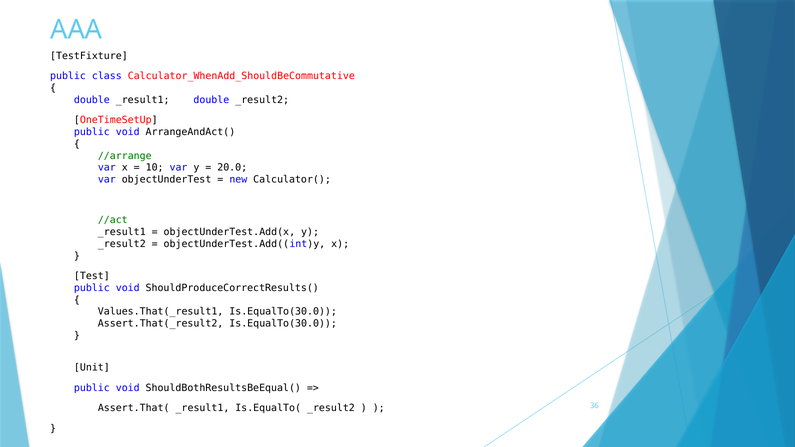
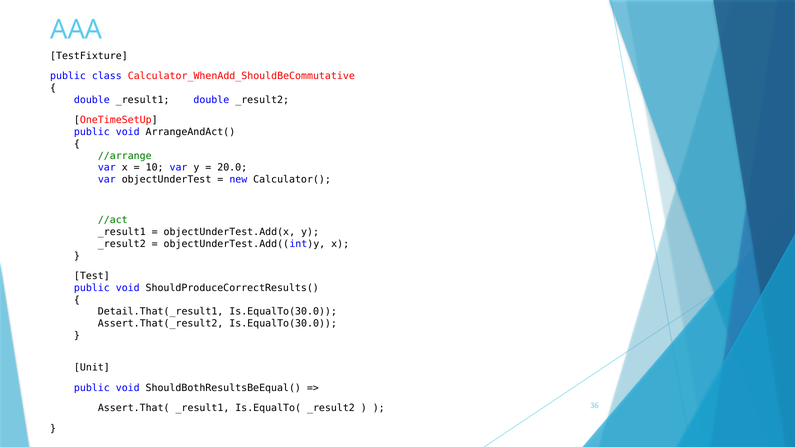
Values.That(_result1: Values.That(_result1 -> Detail.That(_result1 (161, 312)
